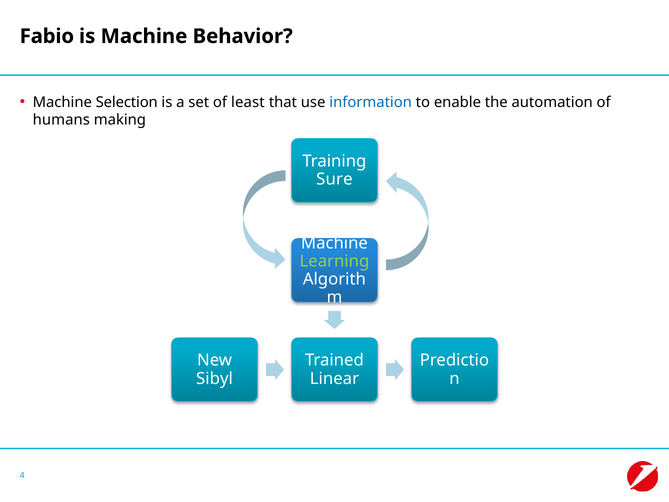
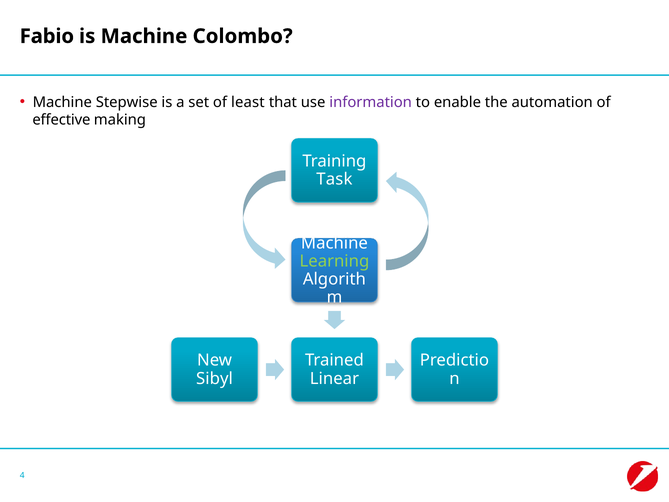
Behavior: Behavior -> Colombo (243, 36)
Selection: Selection -> Stepwise (127, 102)
information colour: blue -> purple (371, 102)
humans: humans -> effective (61, 120)
Sure: Sure -> Task (334, 179)
